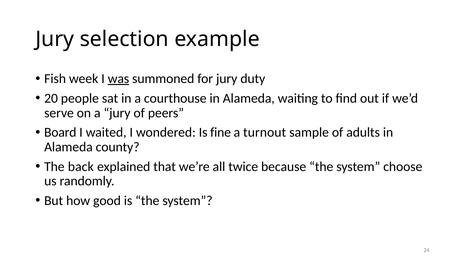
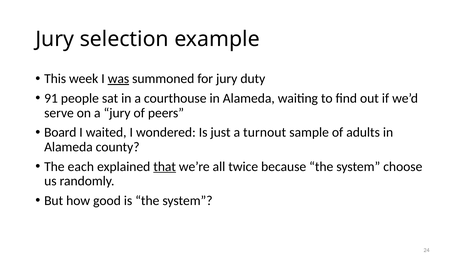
Fish: Fish -> This (55, 79)
20: 20 -> 91 (51, 98)
fine: fine -> just (221, 132)
back: back -> each (81, 166)
that underline: none -> present (165, 166)
